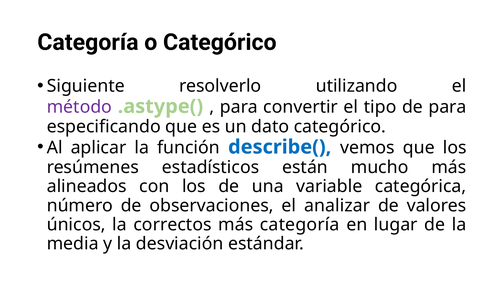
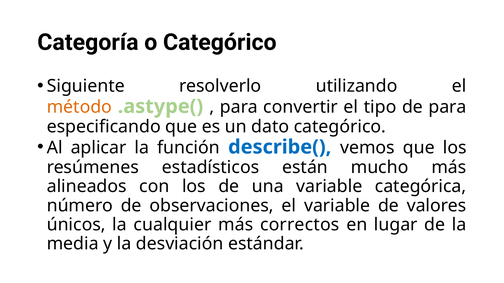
método colour: purple -> orange (79, 107)
el analizar: analizar -> variable (337, 206)
correctos: correctos -> cualquier (173, 225)
más categoría: categoría -> correctos (300, 225)
